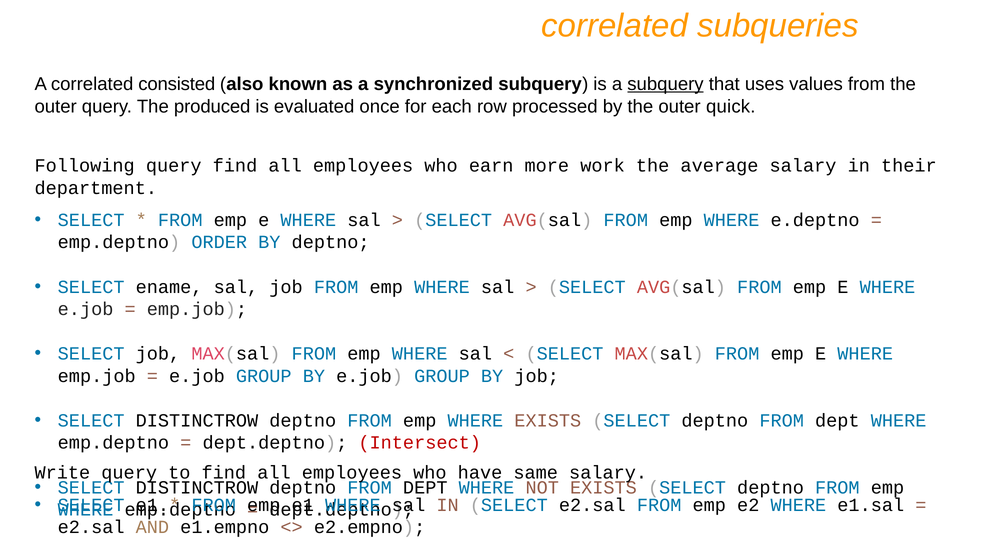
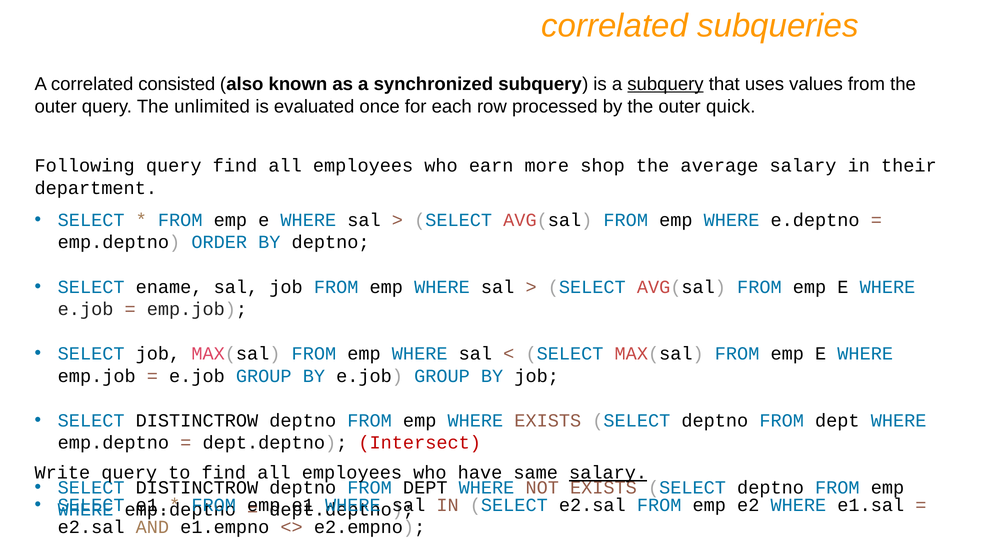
produced: produced -> unlimited (212, 106)
work: work -> shop (603, 166)
salary underline: none -> present (608, 473)
